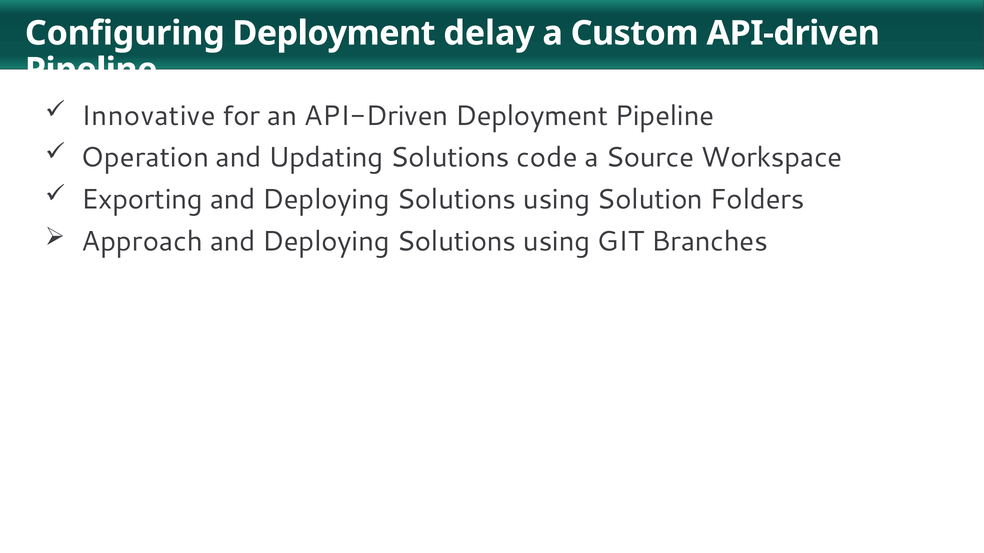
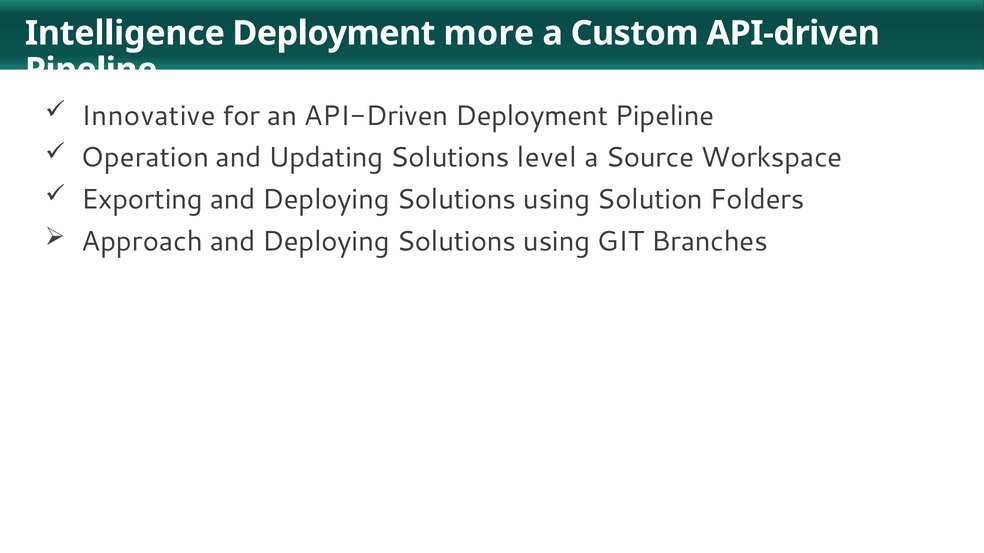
Configuring: Configuring -> Intelligence (125, 33)
delay: delay -> more (489, 33)
code: code -> level (547, 158)
